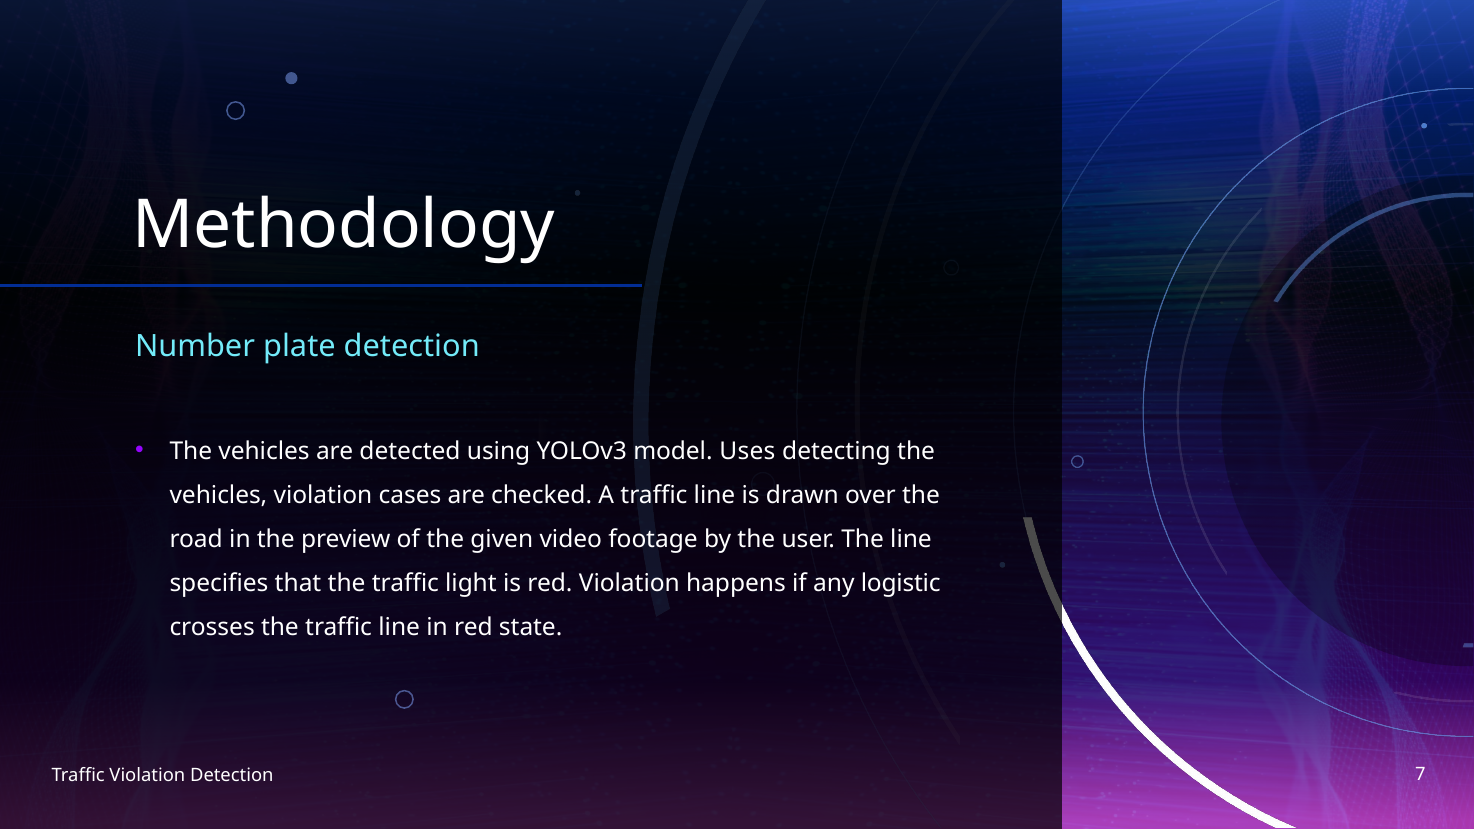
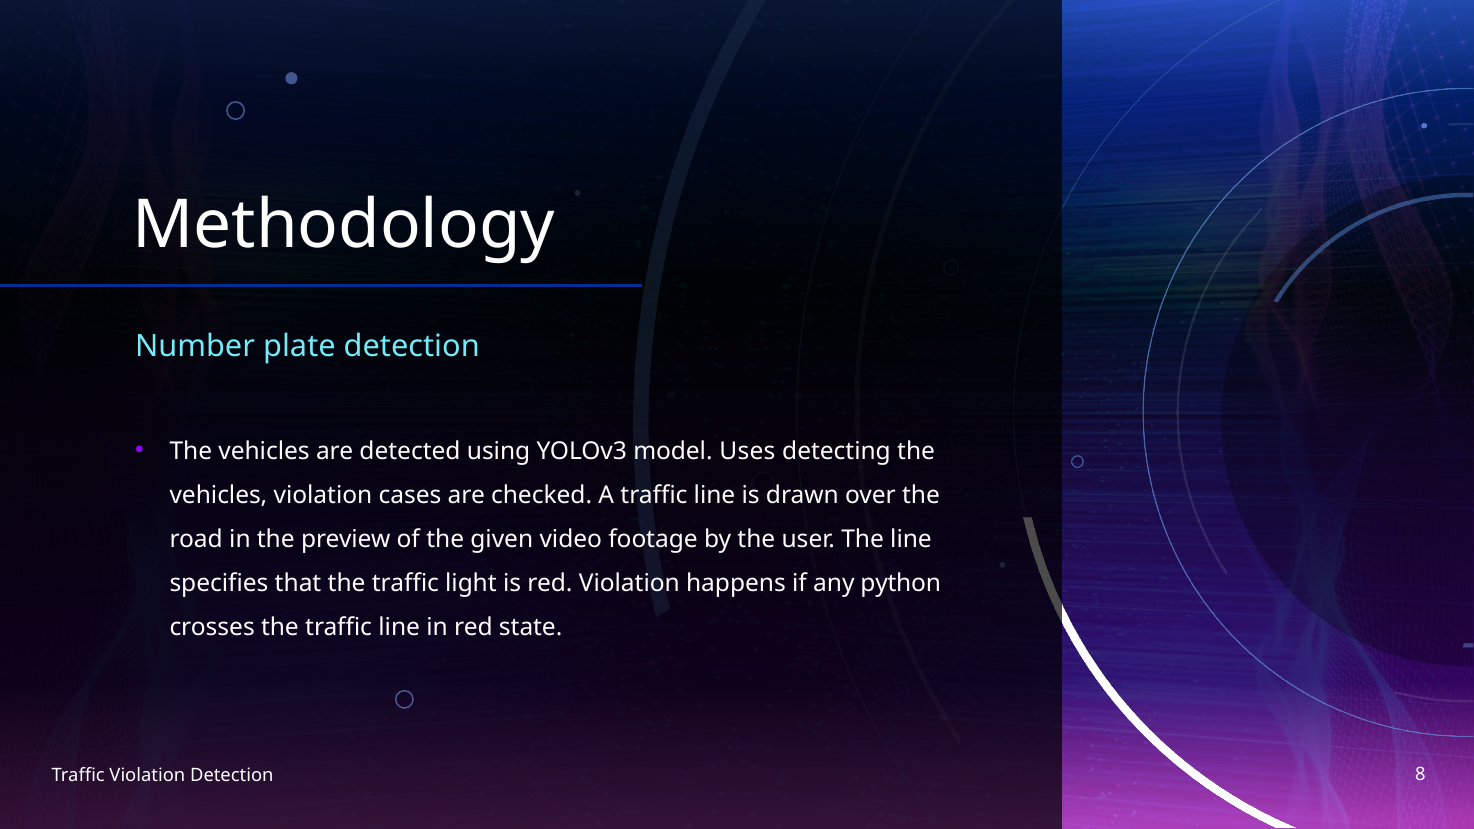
logistic: logistic -> python (901, 584)
7: 7 -> 8 (1421, 775)
